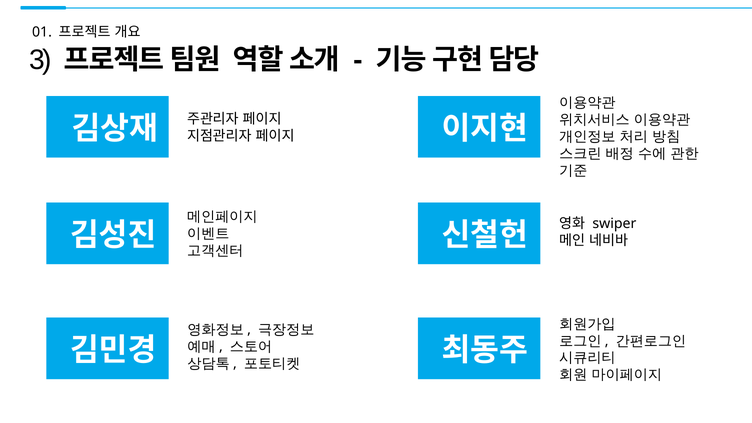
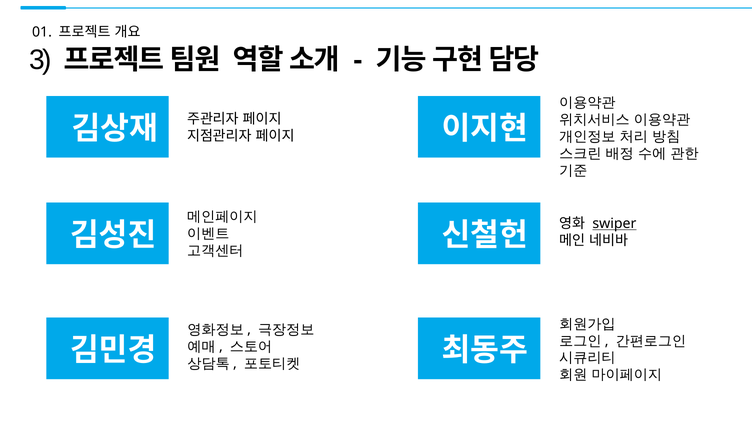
swiper underline: none -> present (614, 224)
